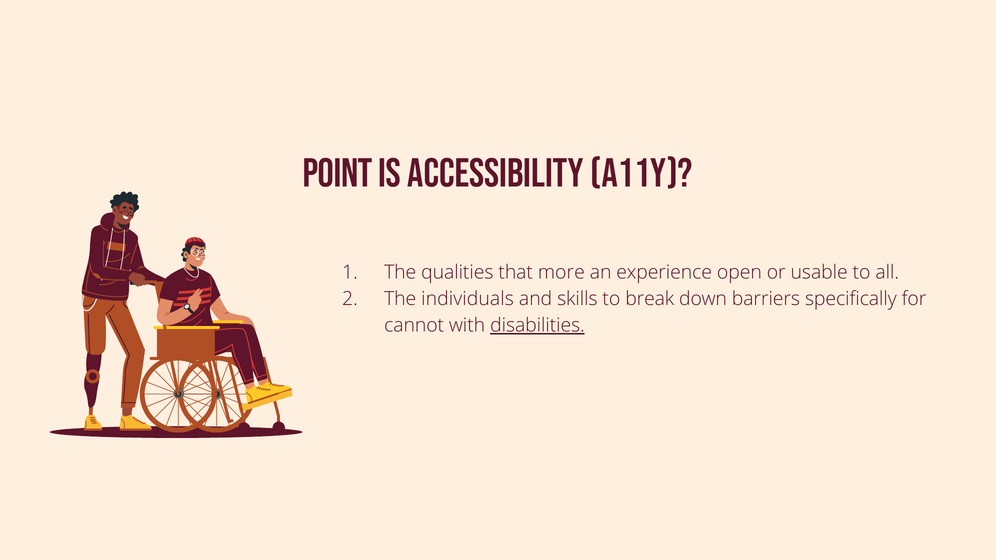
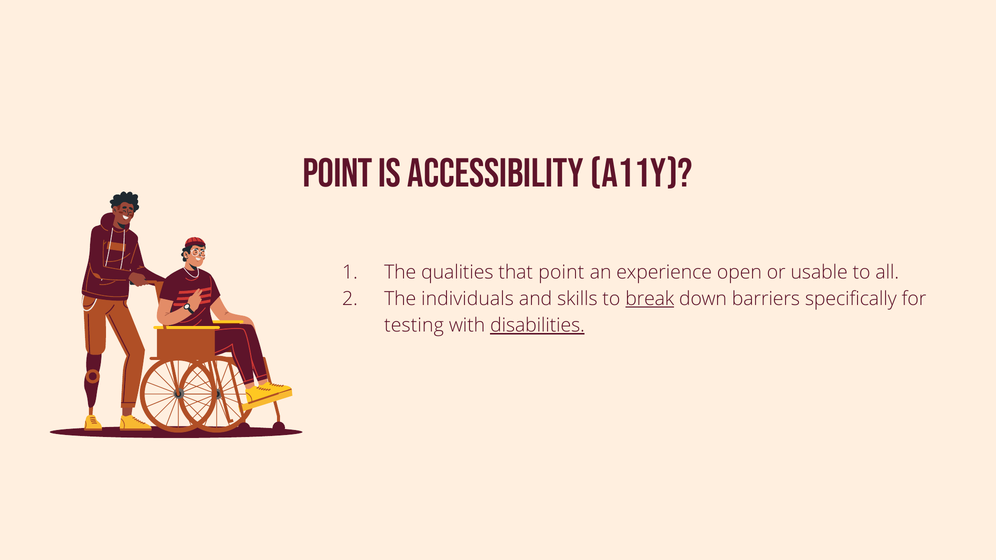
that more: more -> point (561, 272)
break underline: none -> present (650, 299)
cannot: cannot -> testing (414, 326)
